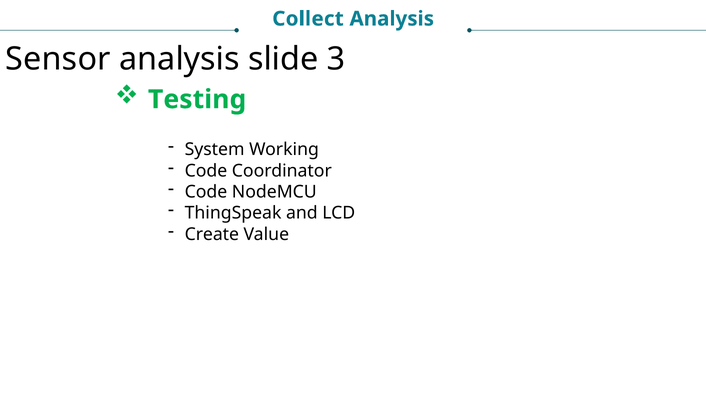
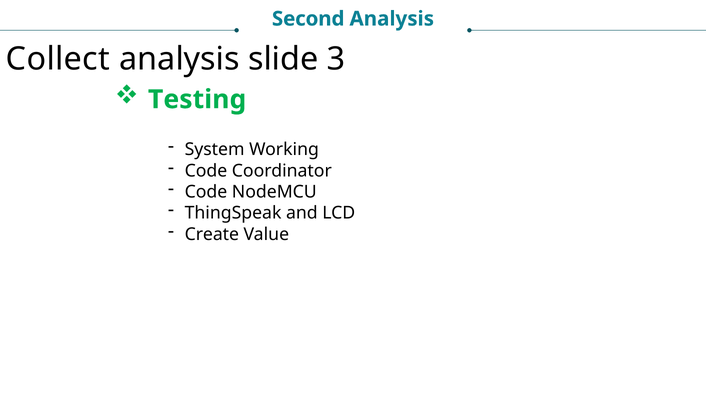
Collect: Collect -> Second (308, 19)
Sensor: Sensor -> Collect (58, 59)
